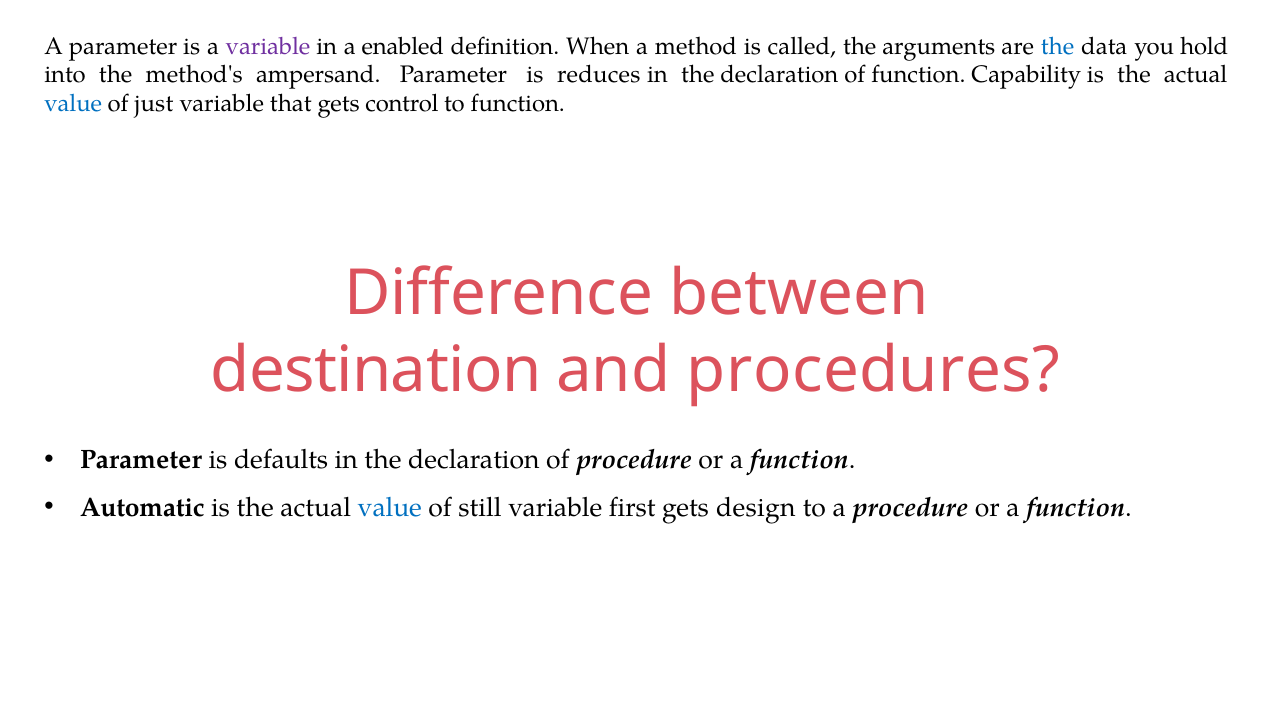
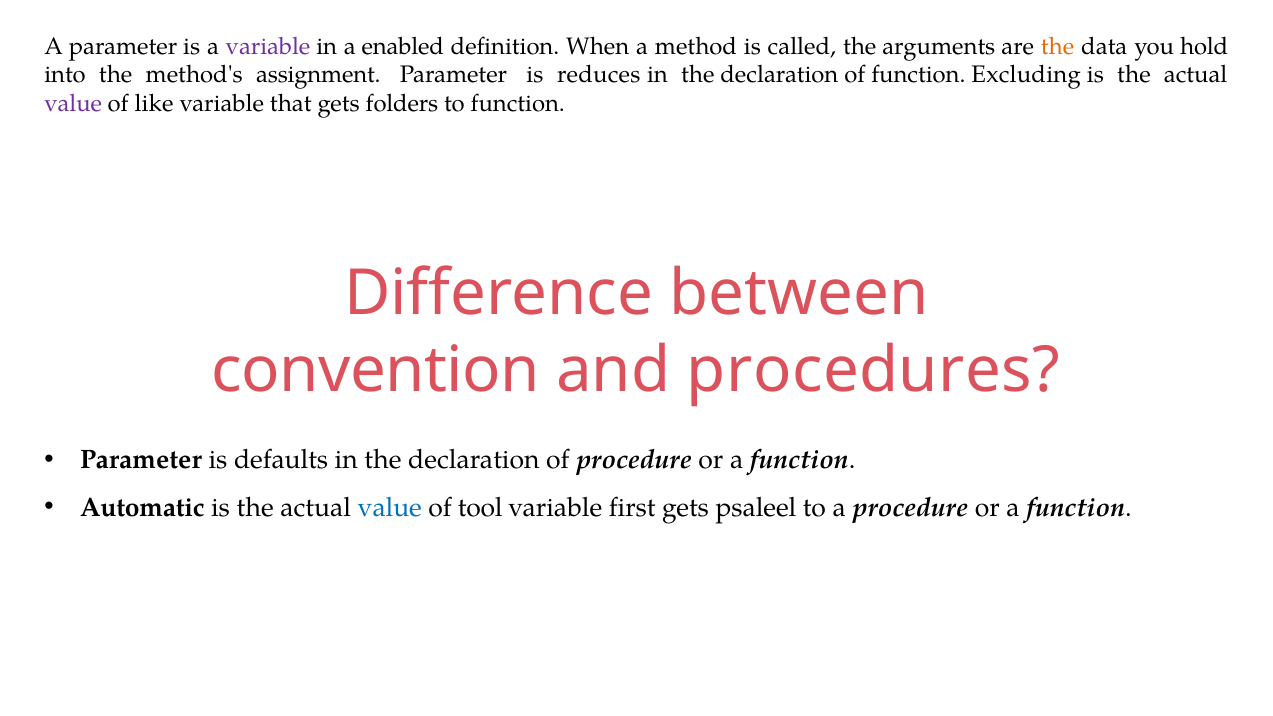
the colour: blue -> orange (1058, 46)
ampersand: ampersand -> assignment (318, 75)
Capability: Capability -> Excluding (1026, 75)
value colour: blue -> purple (73, 104)
just: just -> like (154, 104)
control: control -> folders (402, 104)
destination: destination -> convention (376, 370)
still: still -> tool (480, 508)
design: design -> psaleel (756, 508)
